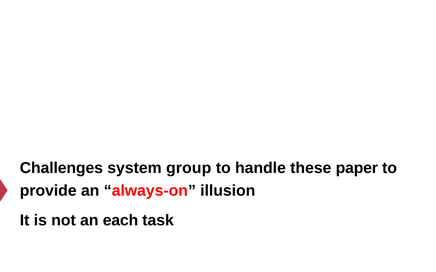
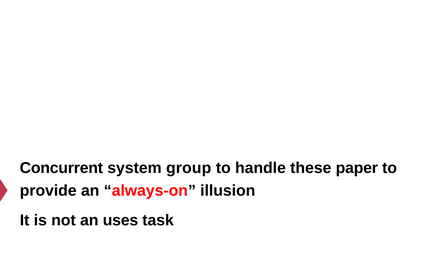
Challenges: Challenges -> Concurrent (61, 168)
each: each -> uses (120, 221)
